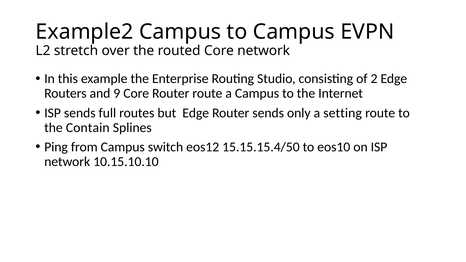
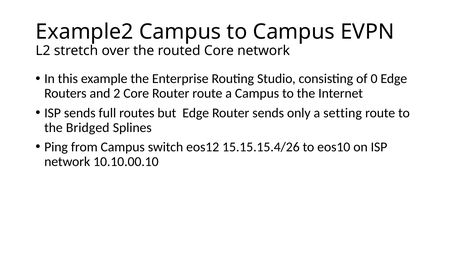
2: 2 -> 0 (374, 79)
9: 9 -> 2 (117, 93)
Contain: Contain -> Bridged (88, 128)
15.15.15.4/50: 15.15.15.4/50 -> 15.15.15.4/26 (261, 147)
10.15.10.10: 10.15.10.10 -> 10.10.00.10 (126, 162)
